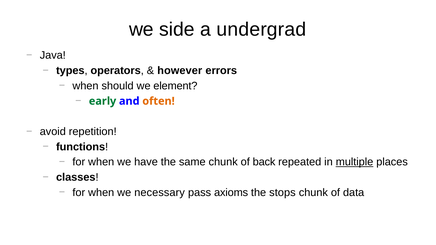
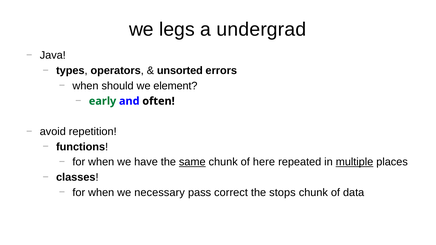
side: side -> legs (177, 29)
however: however -> unsorted (180, 71)
often colour: orange -> black (158, 101)
same underline: none -> present (192, 162)
back: back -> here (264, 162)
axioms: axioms -> correct (231, 193)
